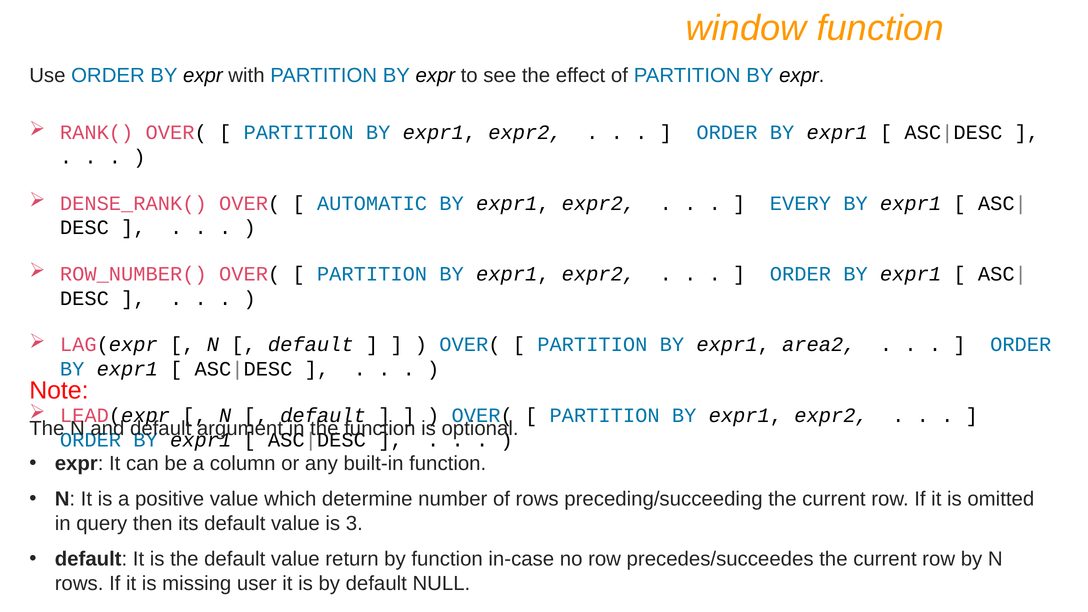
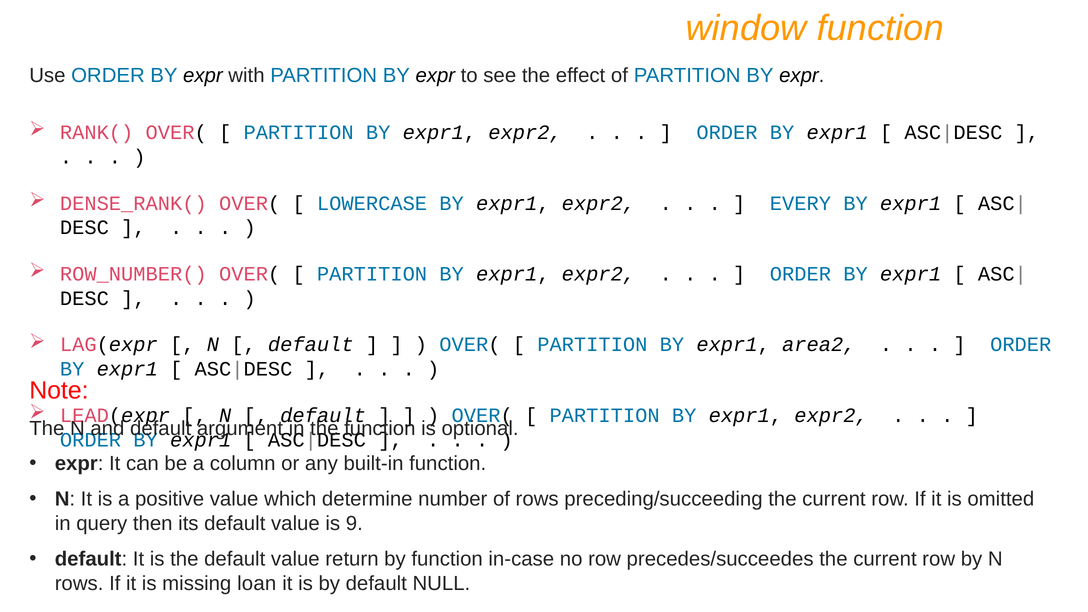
AUTOMATIC: AUTOMATIC -> LOWERCASE (372, 203)
3: 3 -> 9 (354, 524)
user: user -> loan (257, 583)
